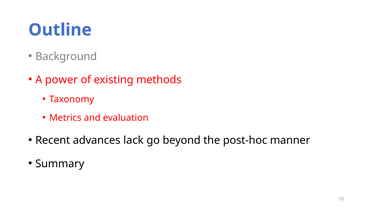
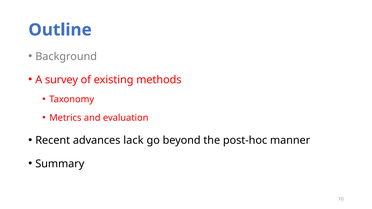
power: power -> survey (62, 80)
